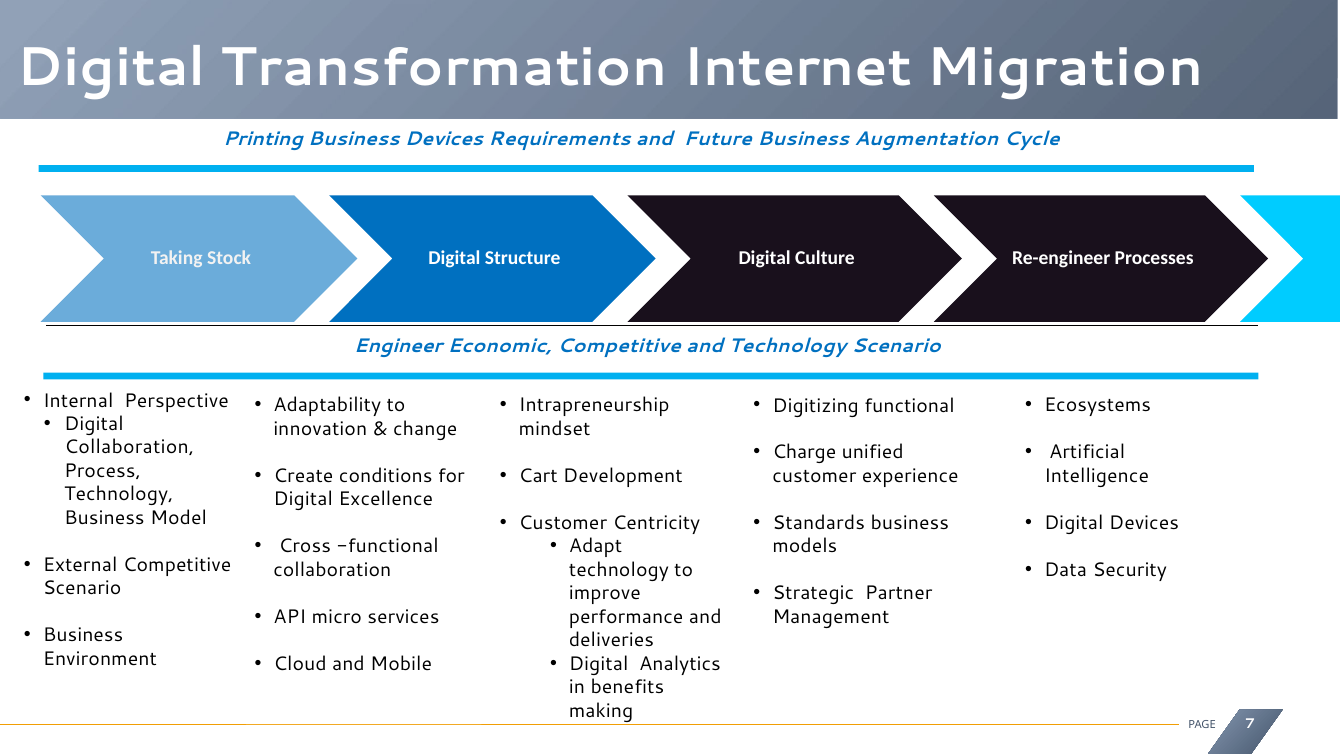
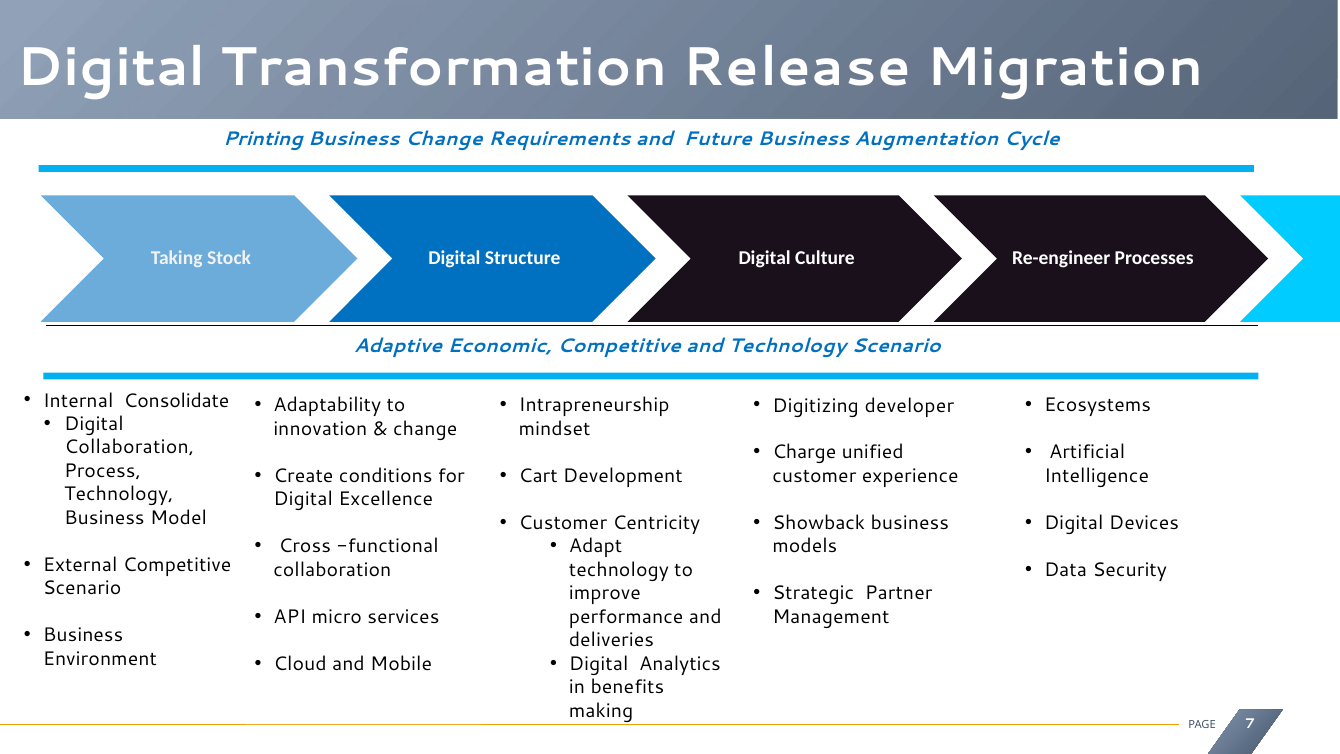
Internet: Internet -> Release (797, 68)
Business Devices: Devices -> Change (444, 139)
Engineer: Engineer -> Adaptive (398, 346)
Perspective: Perspective -> Consolidate (177, 400)
Digitizing functional: functional -> developer (909, 405)
Standards: Standards -> Showback (819, 523)
